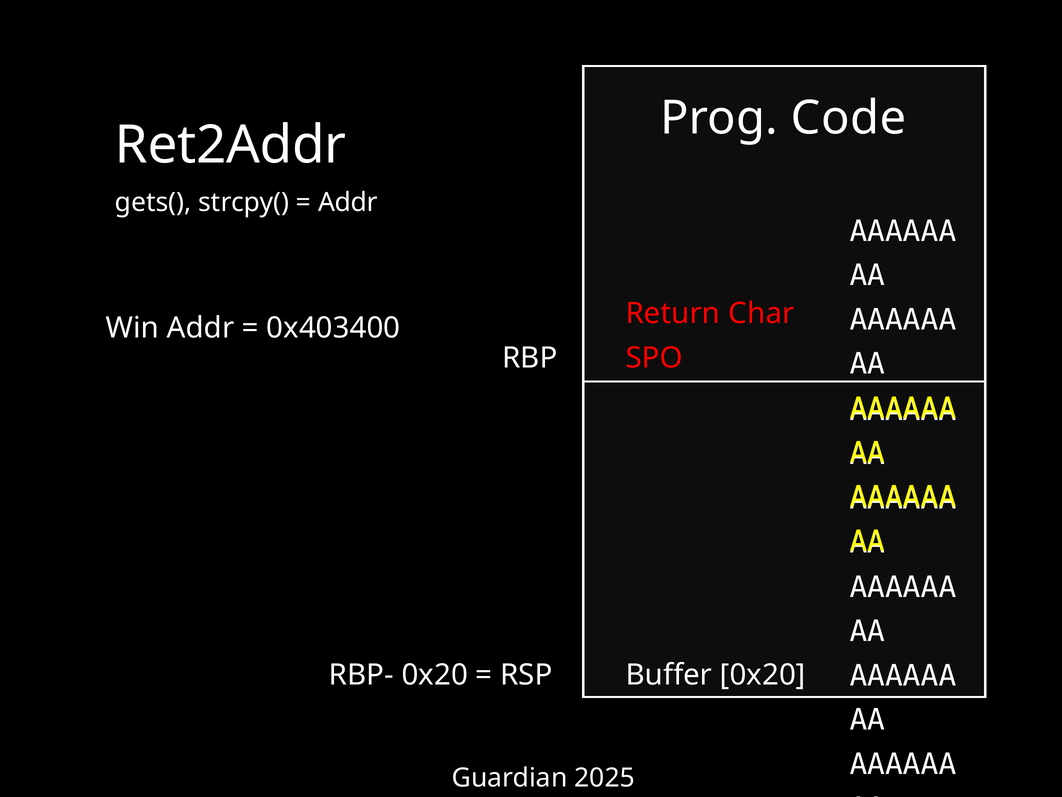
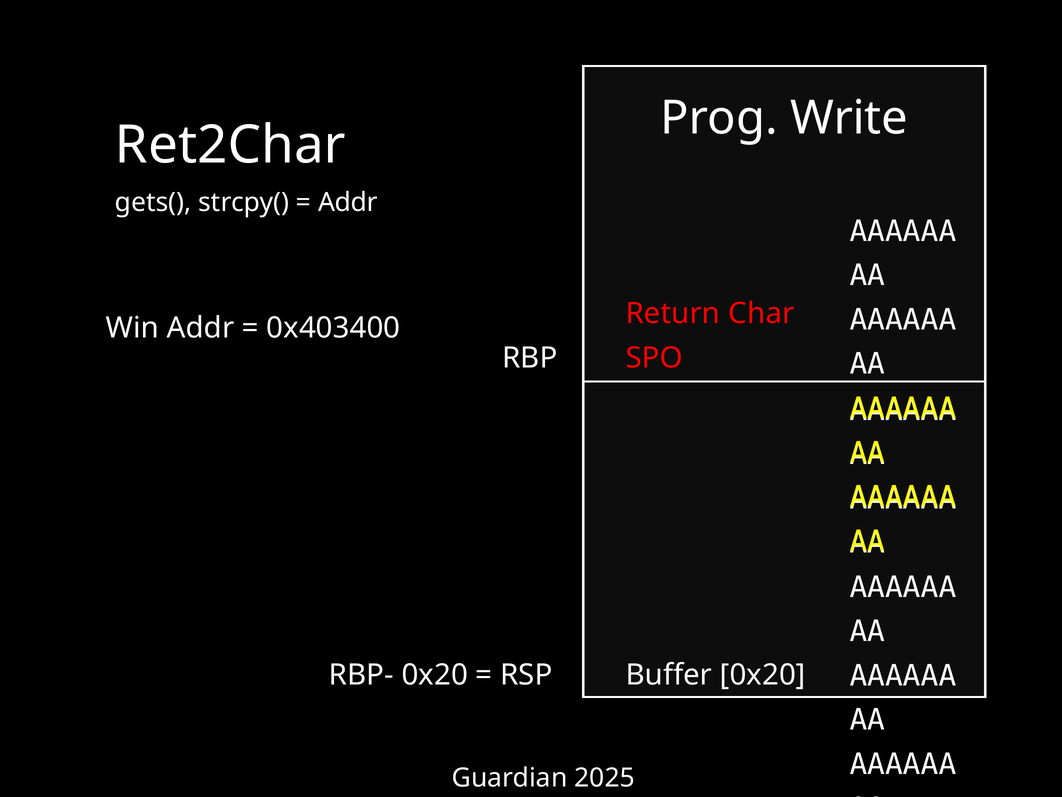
Code: Code -> Write (849, 118)
Ret2Addr: Ret2Addr -> Ret2Char (230, 145)
